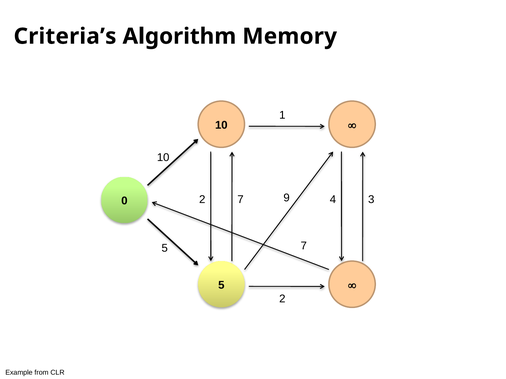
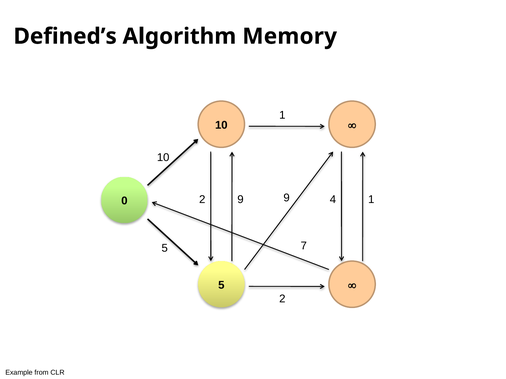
Criteria’s: Criteria’s -> Defined’s (65, 36)
2 7: 7 -> 9 (241, 200)
4 3: 3 -> 1 (371, 200)
